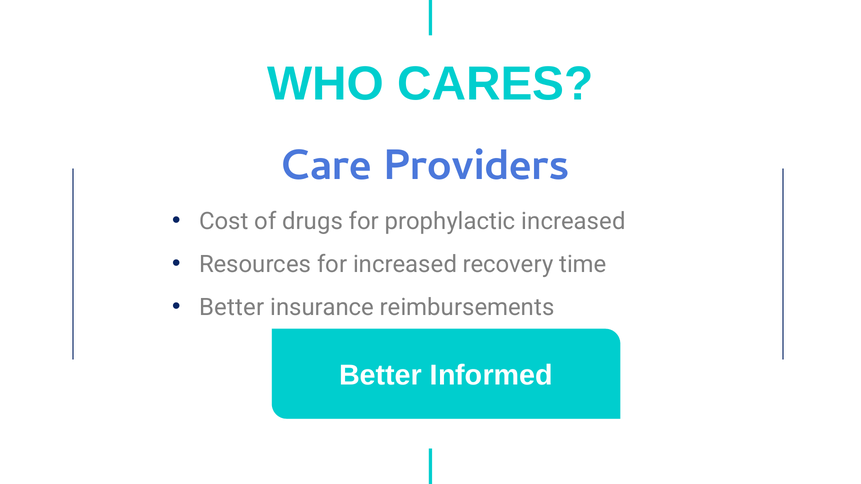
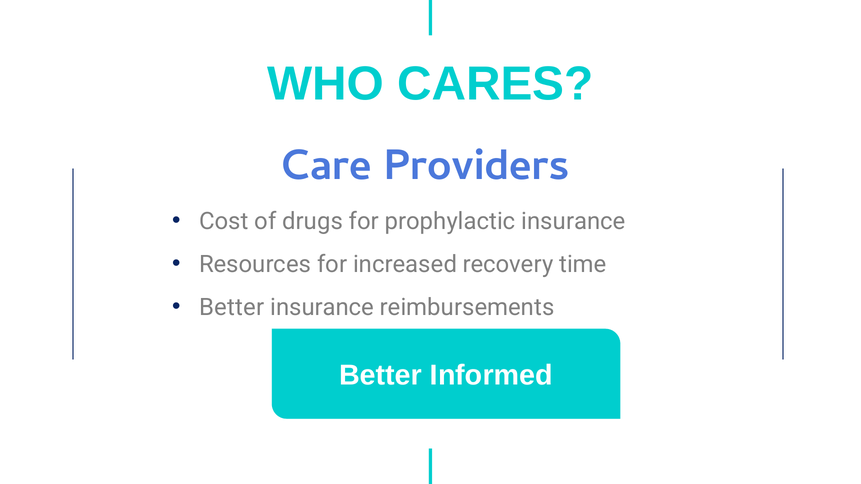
prophylactic increased: increased -> insurance (573, 222)
